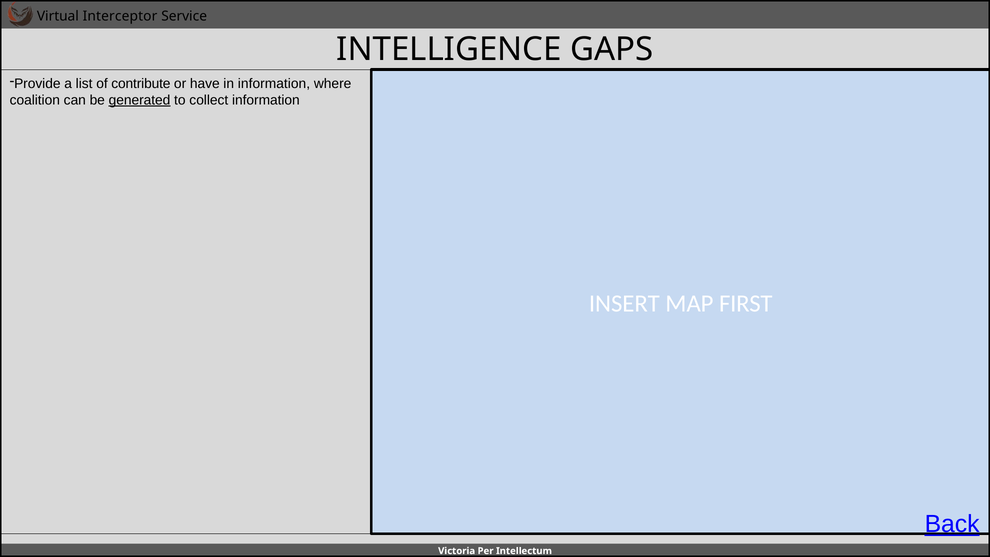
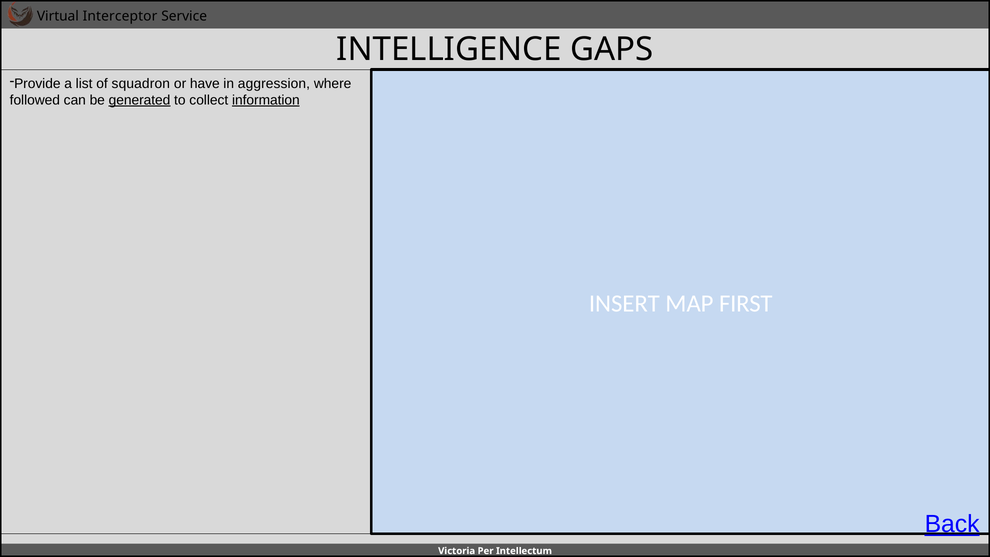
contribute: contribute -> squadron (141, 84)
in information: information -> aggression (274, 84)
coalition: coalition -> followed (35, 100)
information underline: none -> present (266, 100)
